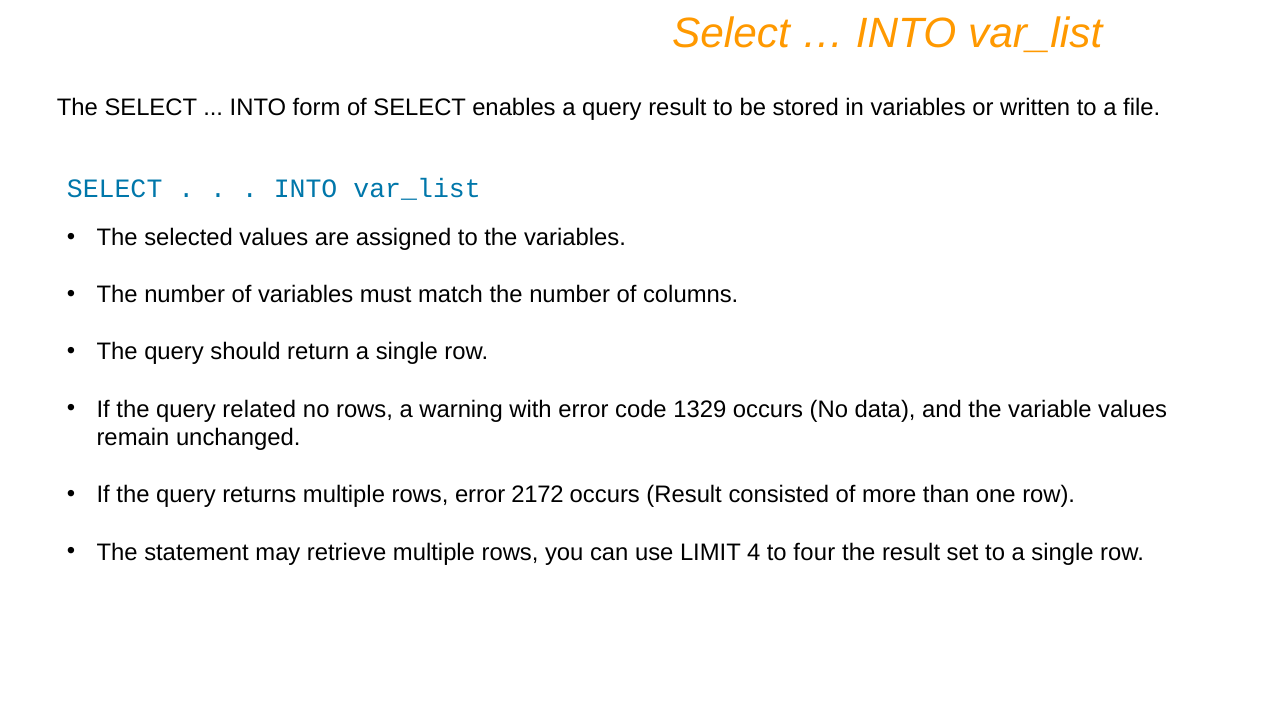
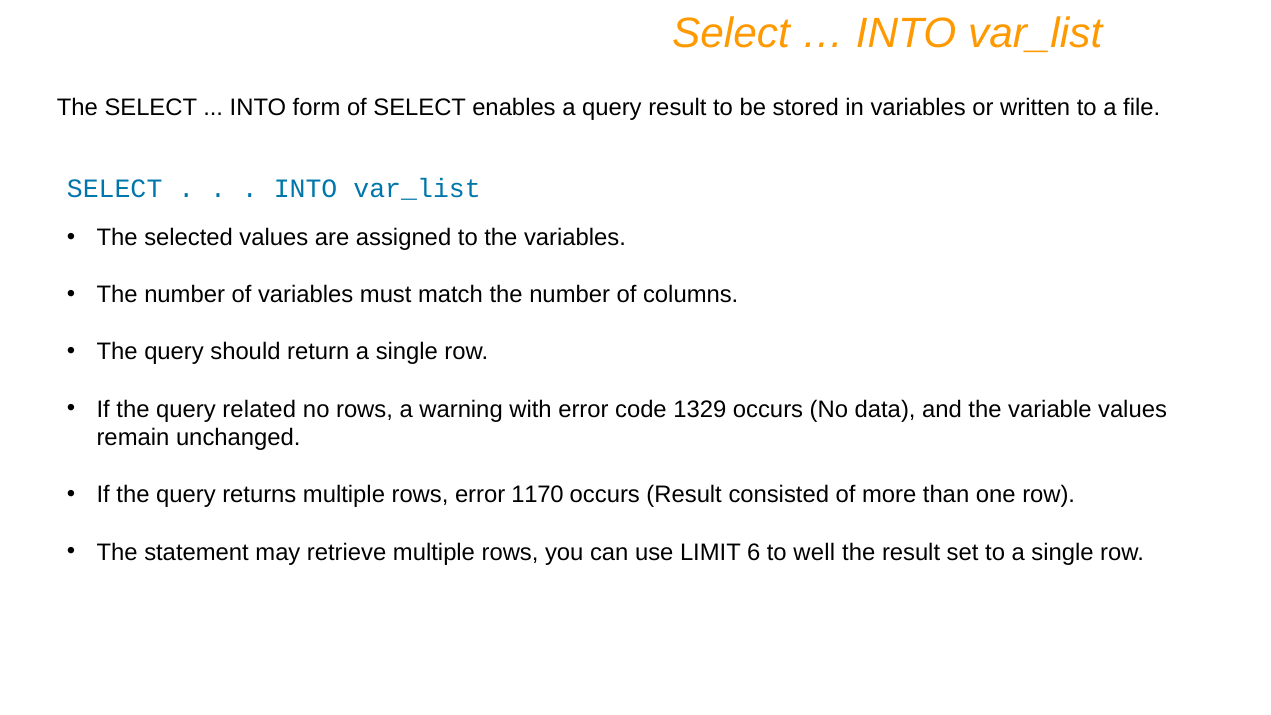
2172: 2172 -> 1170 (538, 495)
4: 4 -> 6 (754, 552)
four: four -> well (814, 552)
